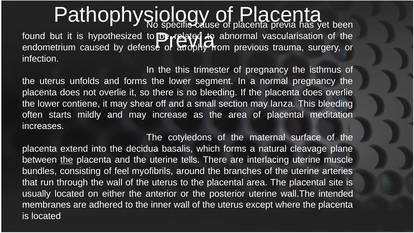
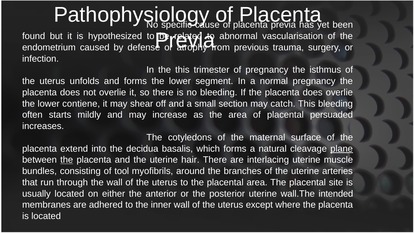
lanza: lanza -> catch (283, 104)
meditation: meditation -> persuaded (331, 115)
plane underline: none -> present (342, 149)
tells: tells -> hair (190, 160)
feel: feel -> tool (122, 171)
